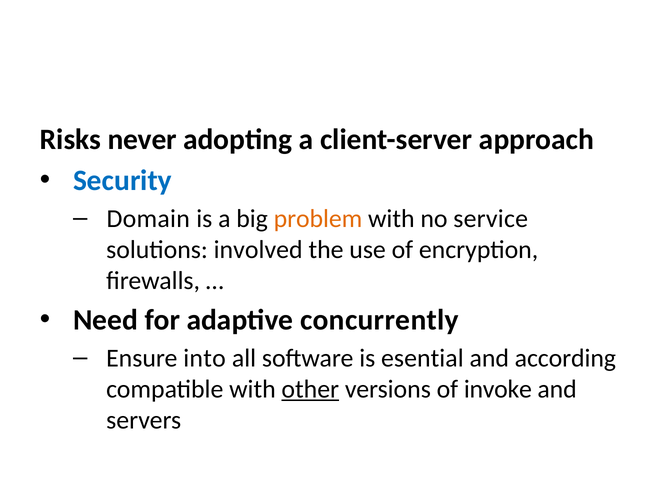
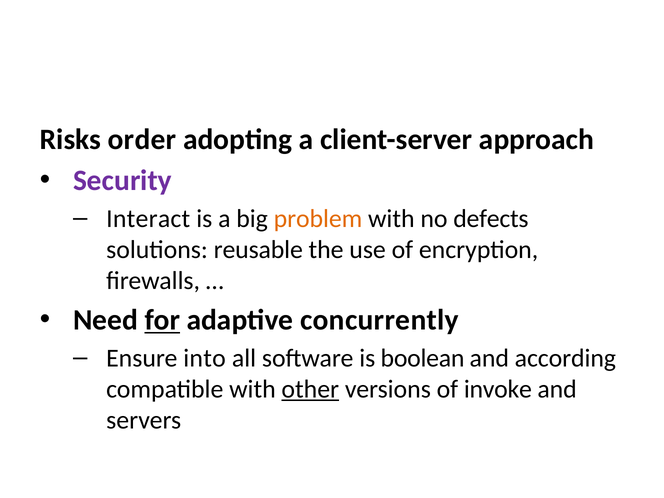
never: never -> order (142, 139)
Security colour: blue -> purple (122, 181)
Domain: Domain -> Interact (148, 219)
service: service -> defects (491, 219)
involved: involved -> reusable (258, 250)
for underline: none -> present (162, 320)
esential: esential -> boolean (423, 358)
